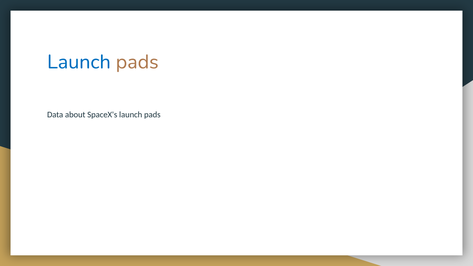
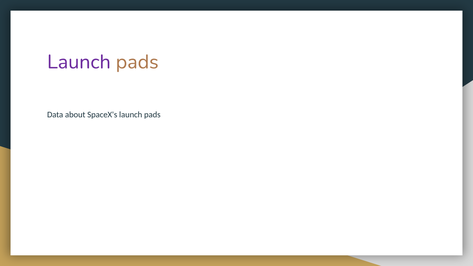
Launch colour: blue -> purple (79, 62)
